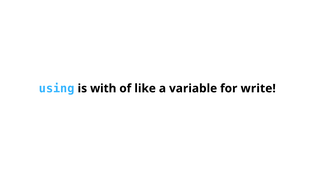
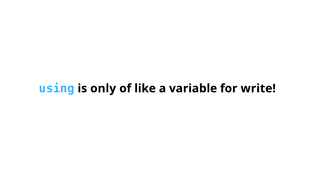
with: with -> only (103, 89)
